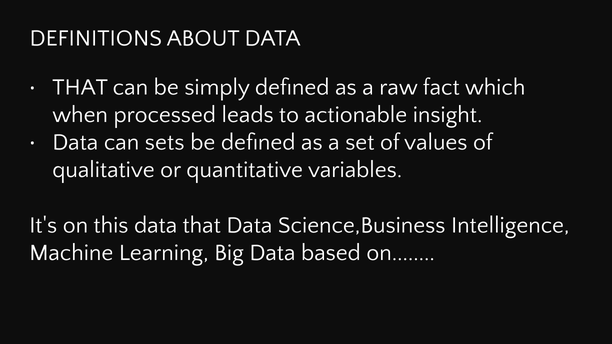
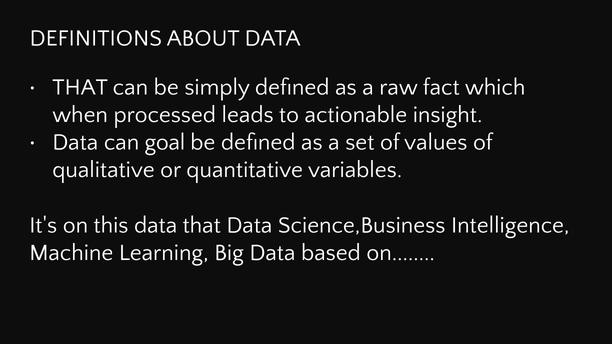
sets: sets -> goal (165, 143)
